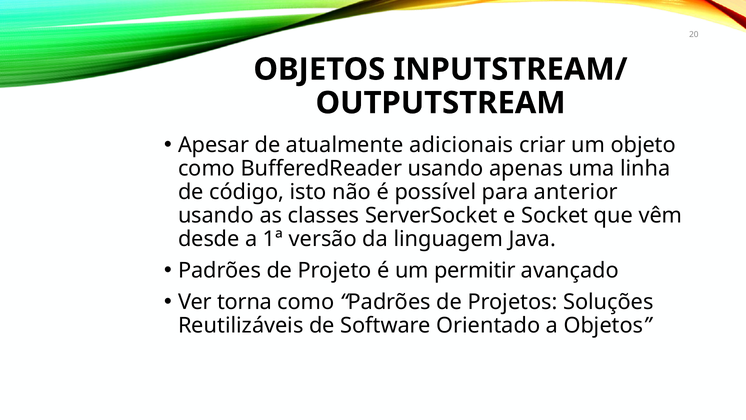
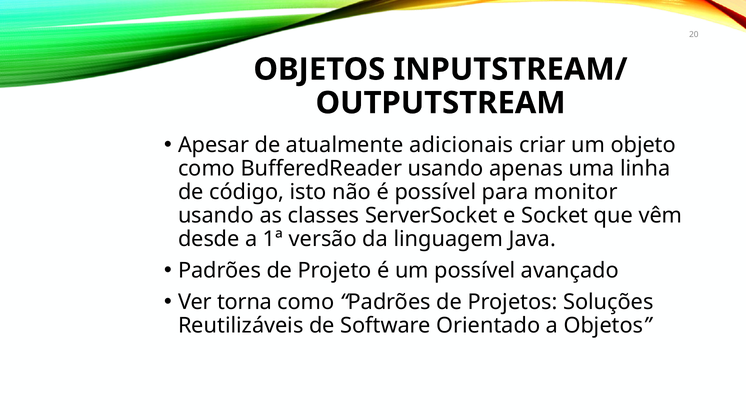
anterior: anterior -> monitor (576, 192)
um permitir: permitir -> possível (475, 270)
